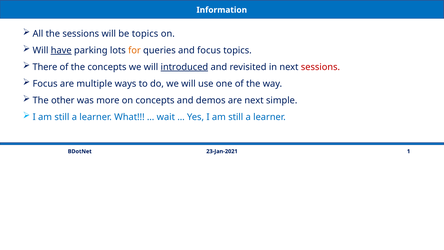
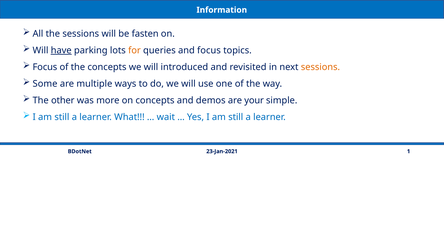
be topics: topics -> fasten (145, 34)
There: There -> Focus (45, 67)
introduced underline: present -> none (184, 67)
sessions colour: red -> orange (320, 67)
Focus: Focus -> Some (45, 84)
are next: next -> your (254, 100)
